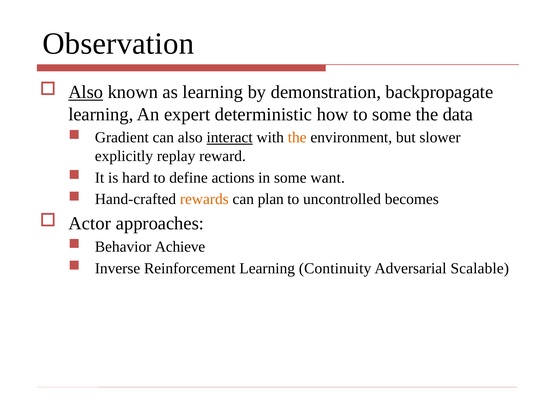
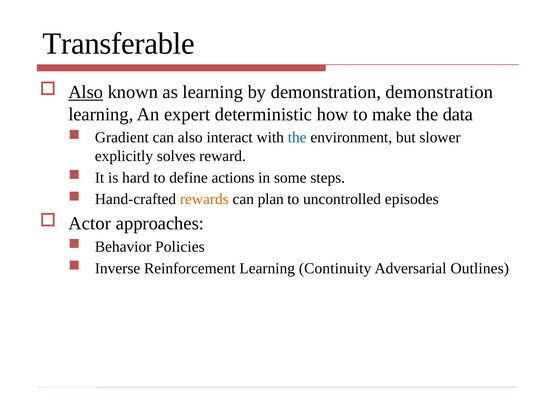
Observation: Observation -> Transferable (119, 44)
demonstration backpropagate: backpropagate -> demonstration (439, 92)
to some: some -> make (392, 114)
interact underline: present -> none (230, 137)
the colour: orange -> blue (297, 137)
replay: replay -> solves (176, 156)
want: want -> steps (328, 177)
becomes: becomes -> episodes (412, 199)
Achieve: Achieve -> Policies (180, 246)
Scalable: Scalable -> Outlines (480, 268)
